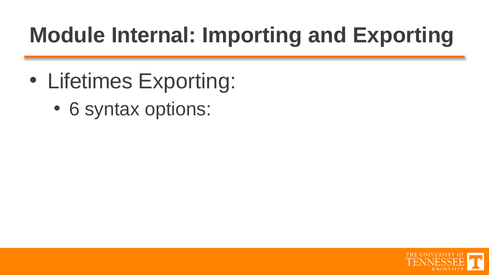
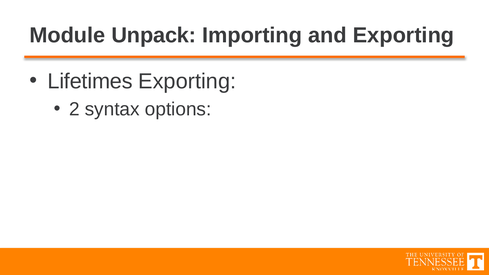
Internal: Internal -> Unpack (154, 35)
6: 6 -> 2 (74, 109)
